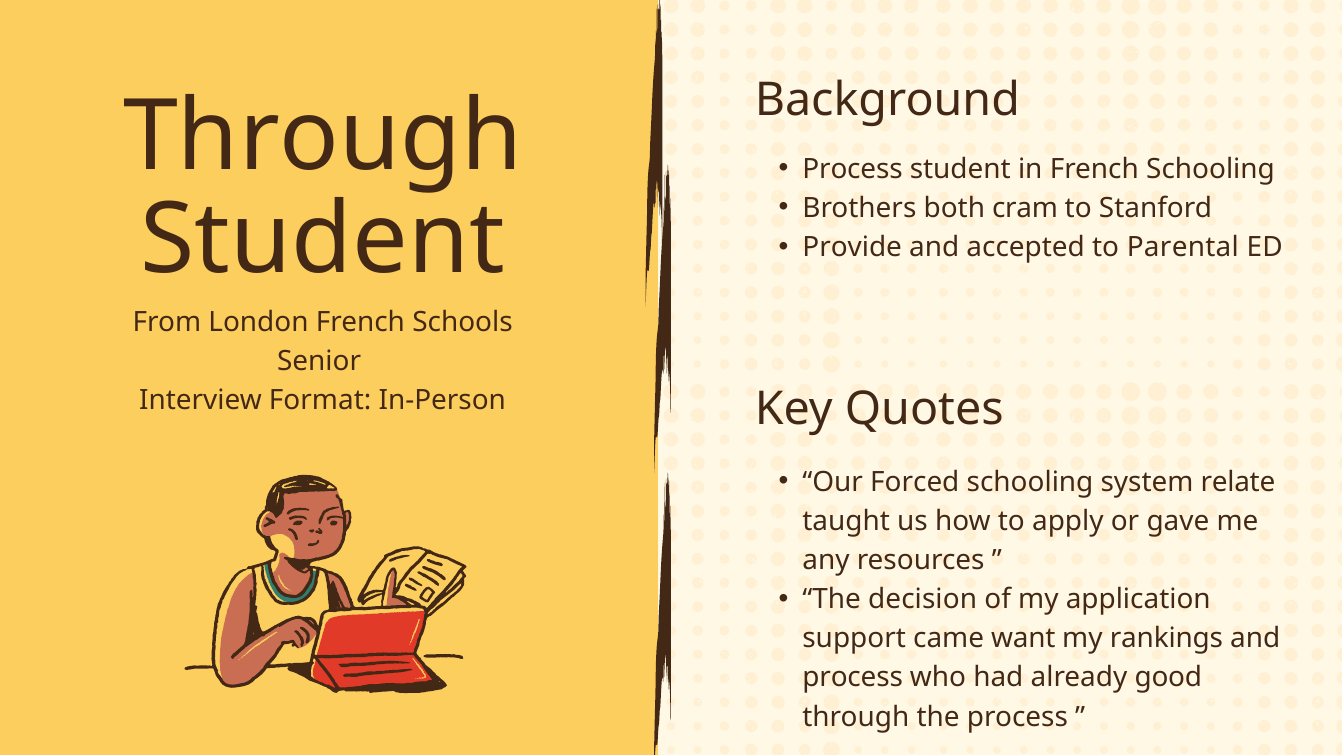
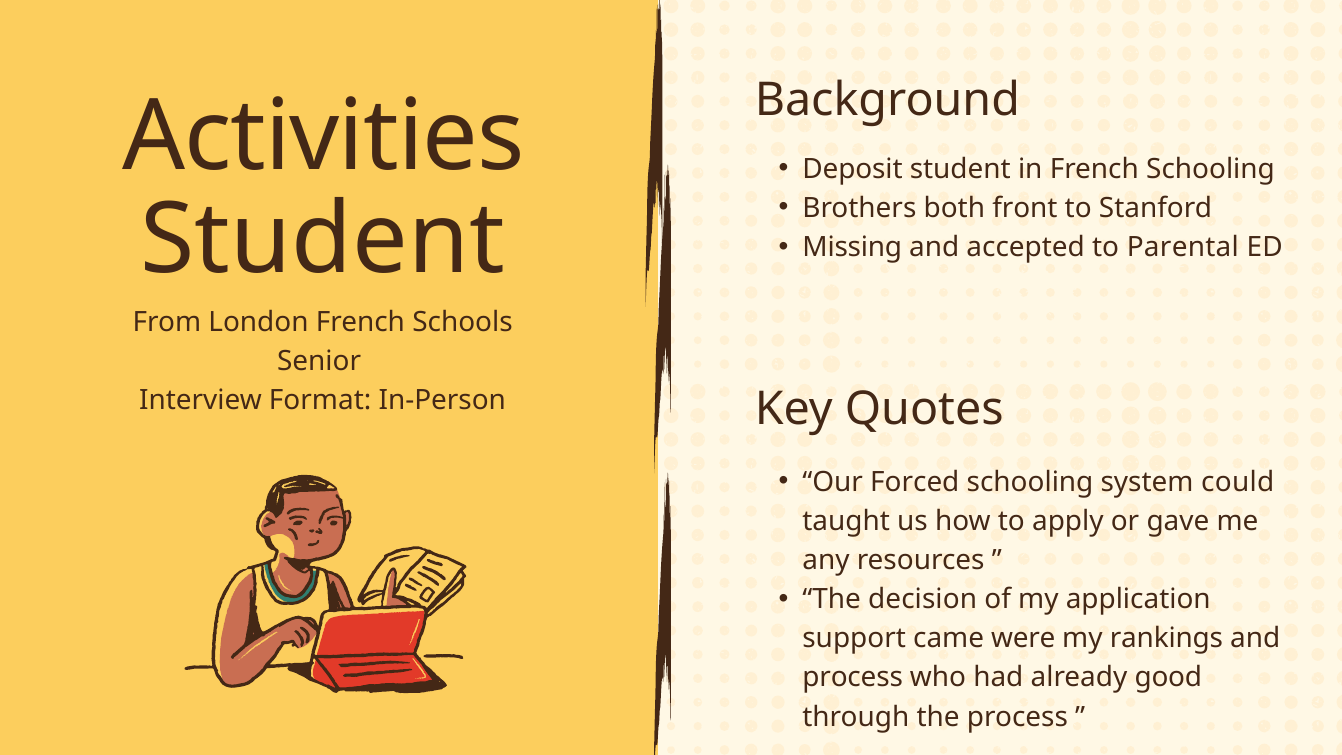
Through: Through -> Activities (323, 137)
Process: Process -> Deposit (853, 169)
cram: cram -> front (1025, 208)
Provide: Provide -> Missing (852, 247)
relate: relate -> could (1238, 482)
want: want -> were (1023, 638)
